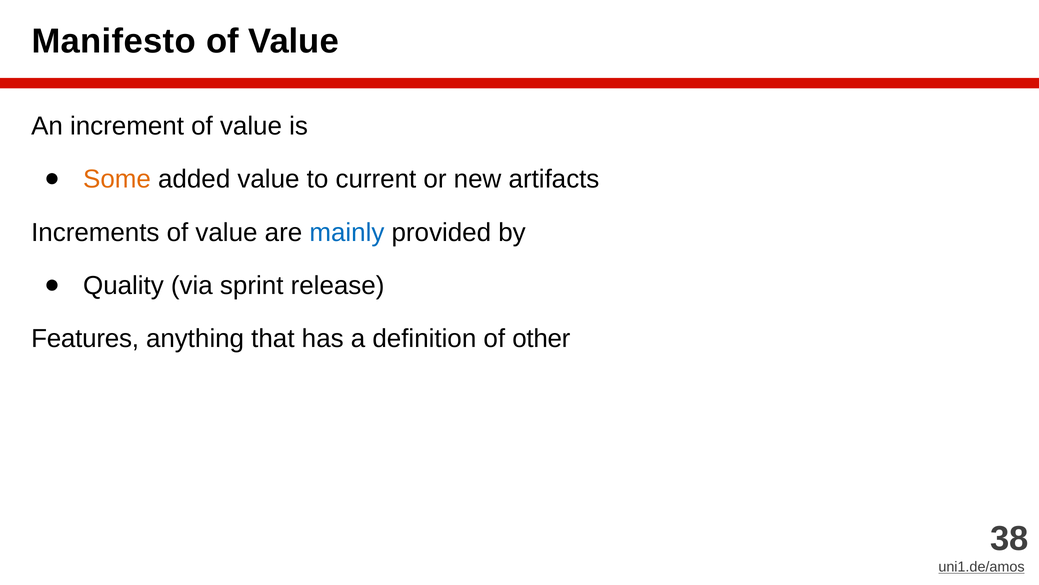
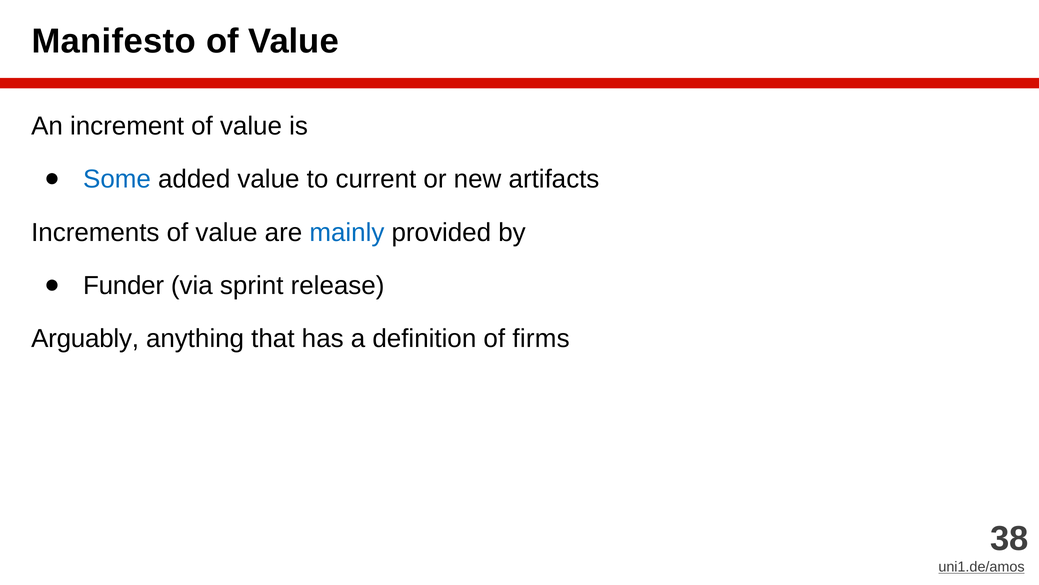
Some colour: orange -> blue (117, 179)
Quality: Quality -> Funder (124, 285)
Features: Features -> Arguably (85, 339)
other: other -> firms (541, 339)
